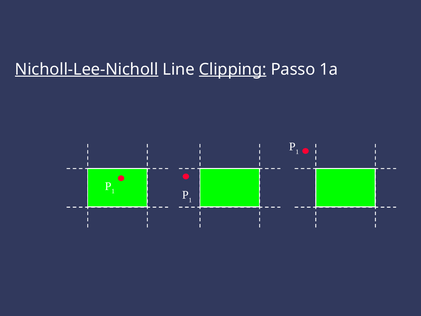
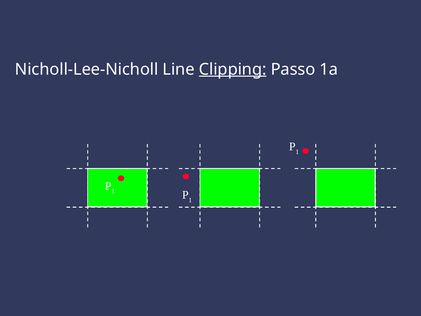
Nicholl-Lee-Nicholl underline: present -> none (87, 69)
